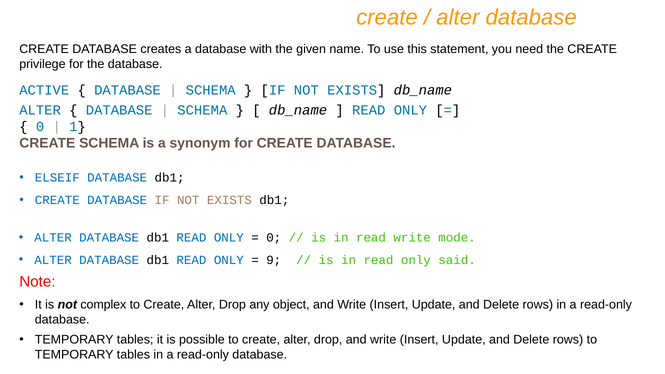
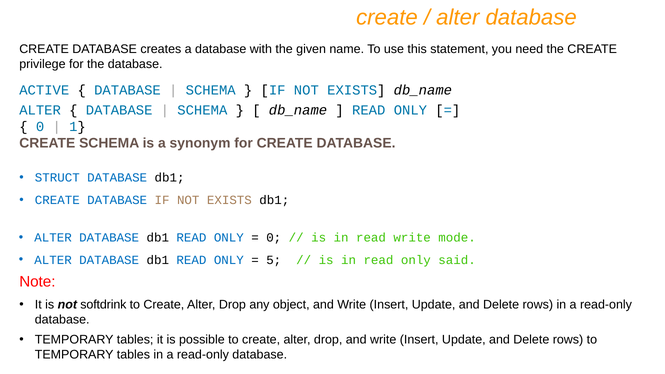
ELSEIF: ELSEIF -> STRUCT (57, 178)
9: 9 -> 5 (274, 260)
complex: complex -> softdrink (103, 305)
